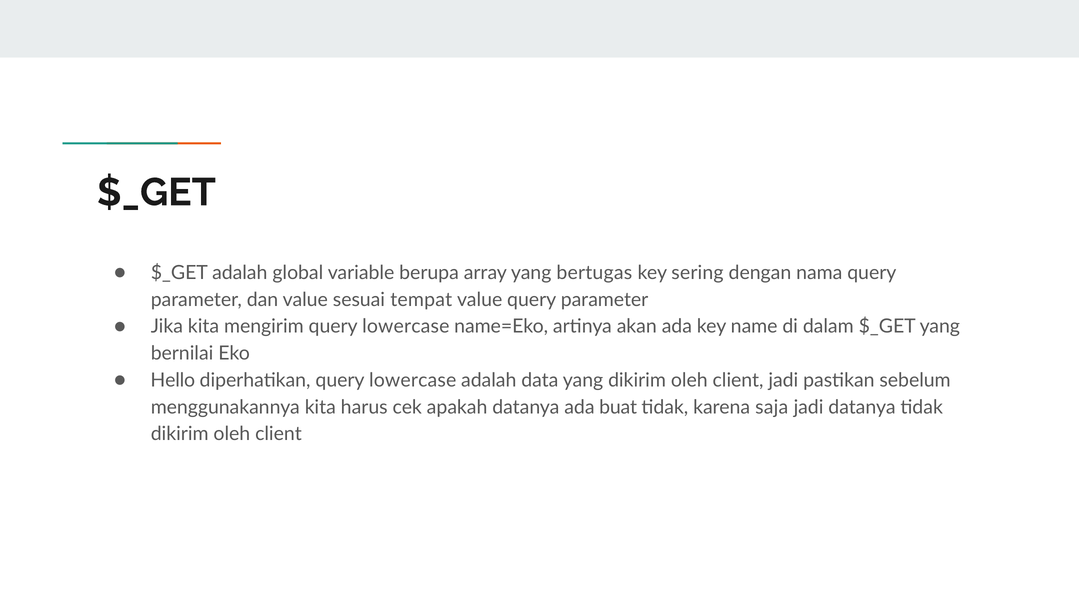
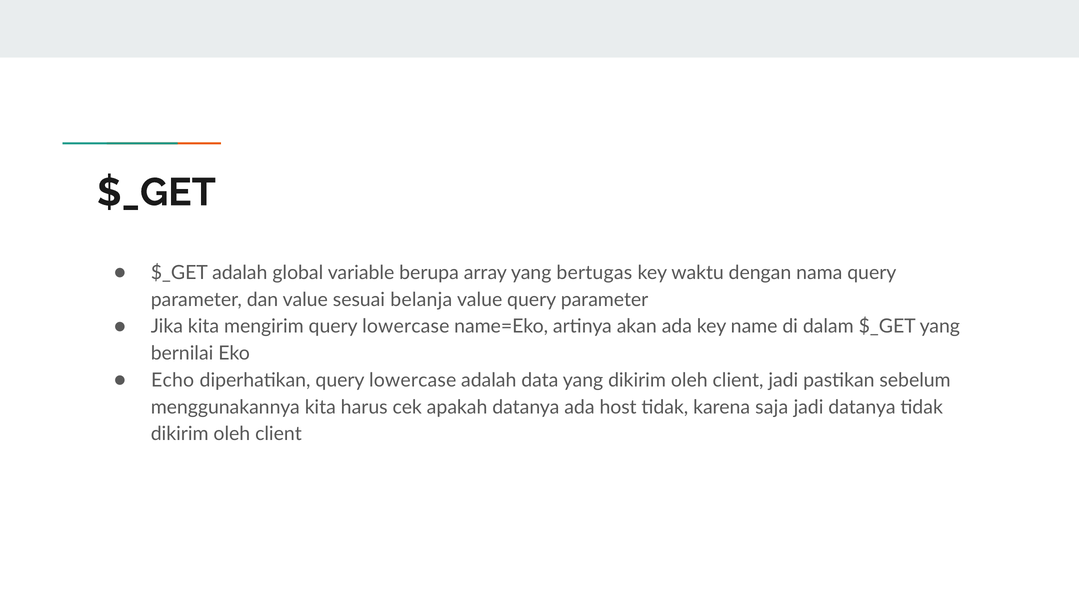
sering: sering -> waktu (698, 273)
tempat: tempat -> belanja (421, 300)
Hello: Hello -> Echo (173, 380)
buat: buat -> host (618, 407)
